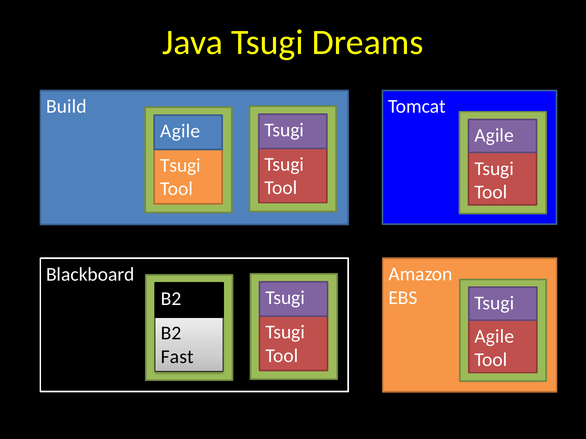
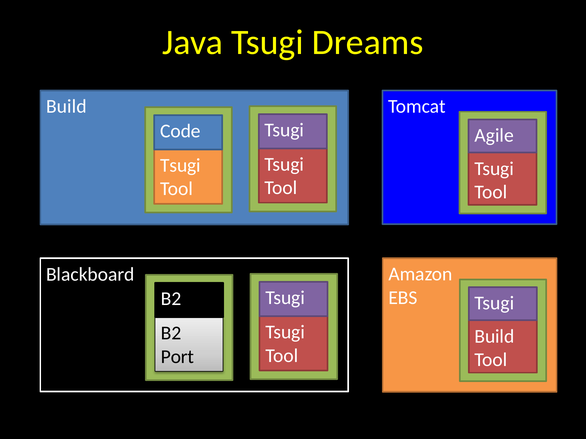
Agile: Agile -> Code (180, 131)
Agile: Agile -> Build (494, 337)
Fast: Fast -> Port (177, 357)
